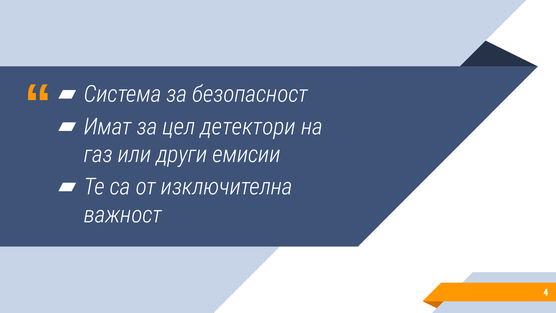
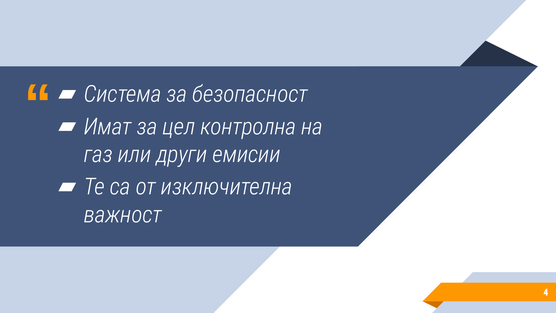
детектори: детектори -> контролна (248, 127)
